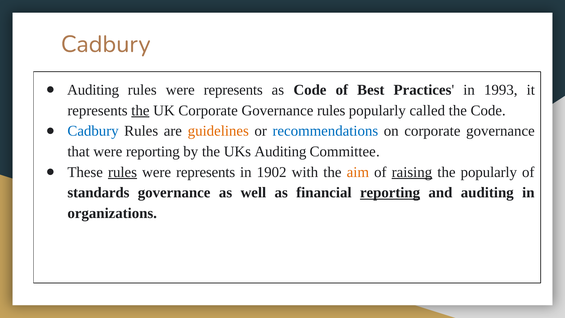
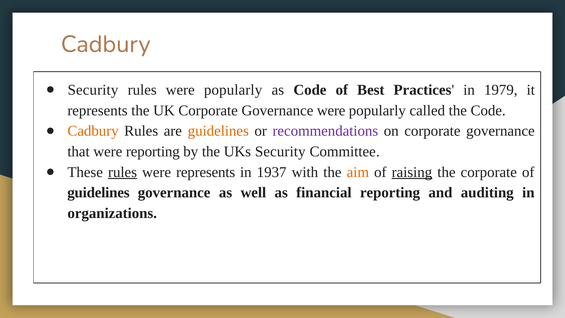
Auditing: Auditing -> Security (93, 90)
represents: represents -> popularly (233, 90)
1993: 1993 -> 1979 (501, 90)
the underline: present -> none (140, 110)
Governance rules: rules -> were (331, 110)
Cadbury colour: blue -> orange (93, 131)
recommendations colour: blue -> purple (325, 131)
UKs Auditing: Auditing -> Security (280, 152)
1902: 1902 -> 1937 (272, 172)
the popularly: popularly -> corporate (489, 172)
standards: standards -> guidelines (98, 193)
reporting underline: present -> none (390, 193)
